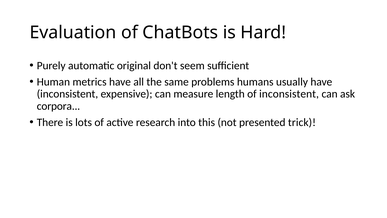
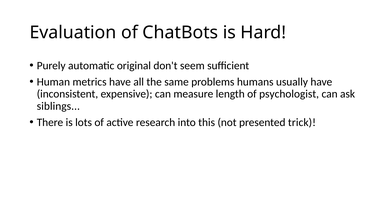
of inconsistent: inconsistent -> psychologist (289, 94)
corpora: corpora -> siblings (58, 106)
